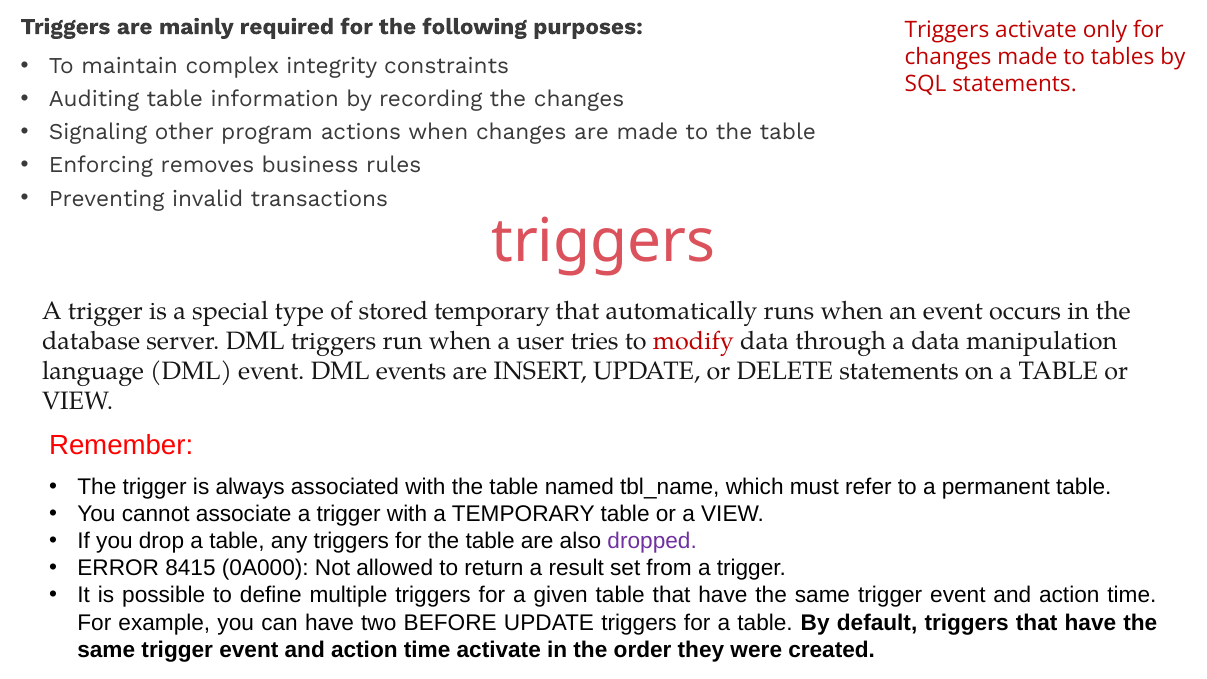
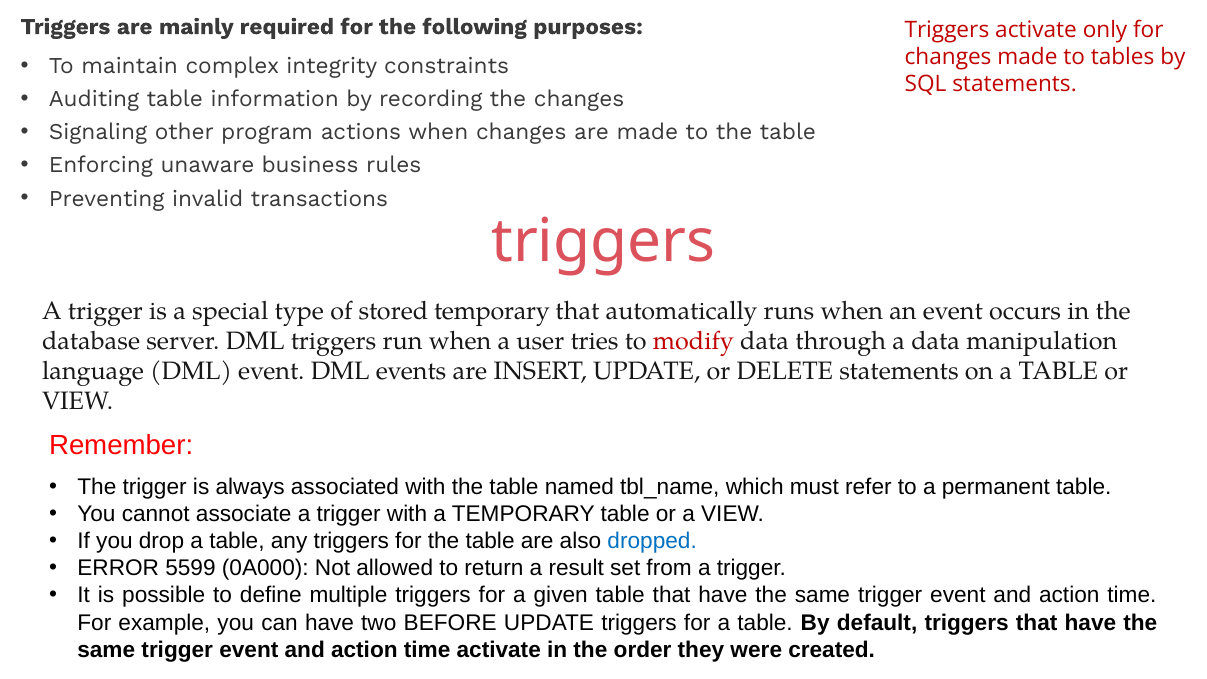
removes: removes -> unaware (208, 165)
dropped colour: purple -> blue (652, 541)
8415: 8415 -> 5599 (190, 568)
